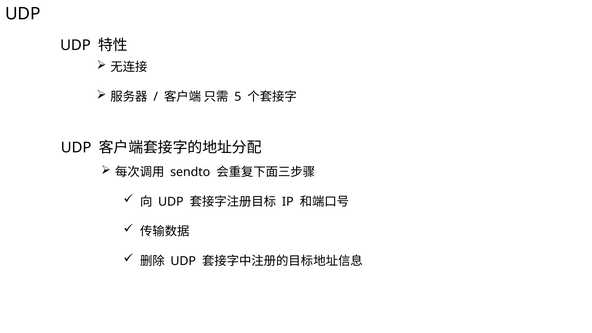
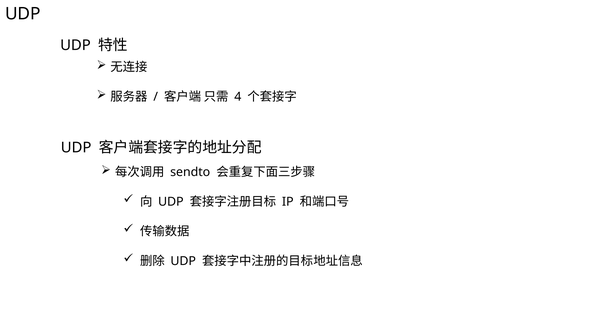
5: 5 -> 4 (238, 97)
